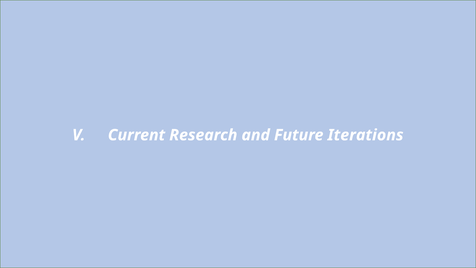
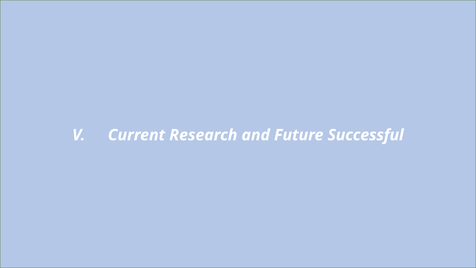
Iterations: Iterations -> Successful (366, 135)
